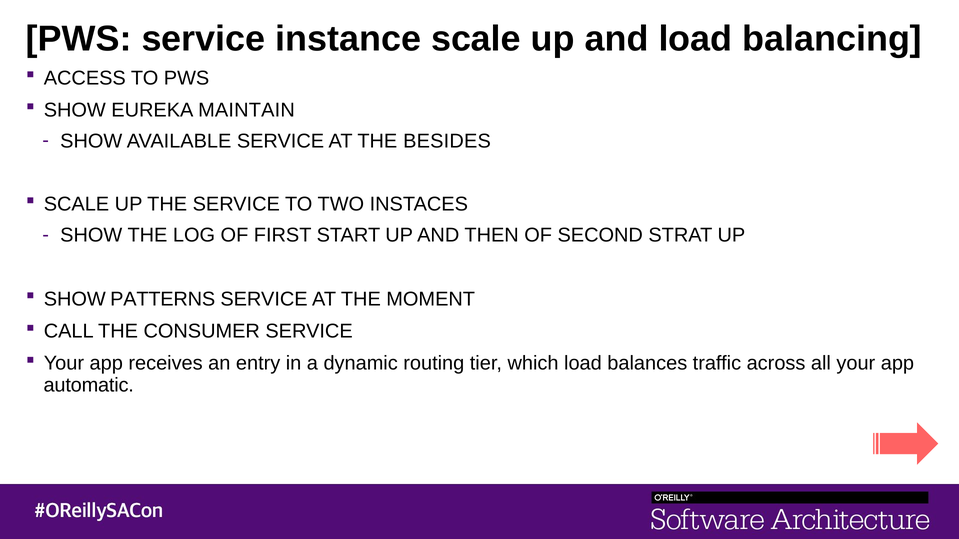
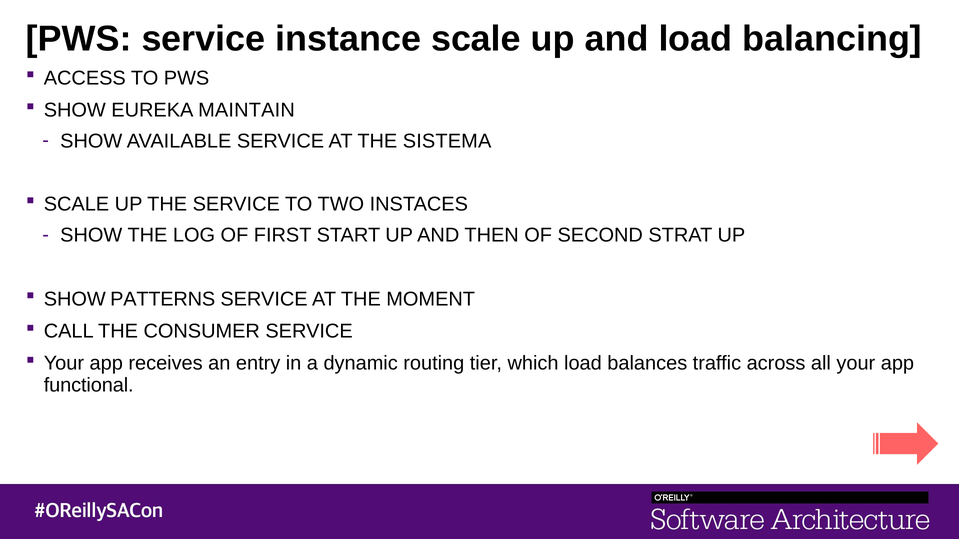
BESIDES: BESIDES -> SISTEMA (447, 141)
automatic: automatic -> functional (89, 385)
